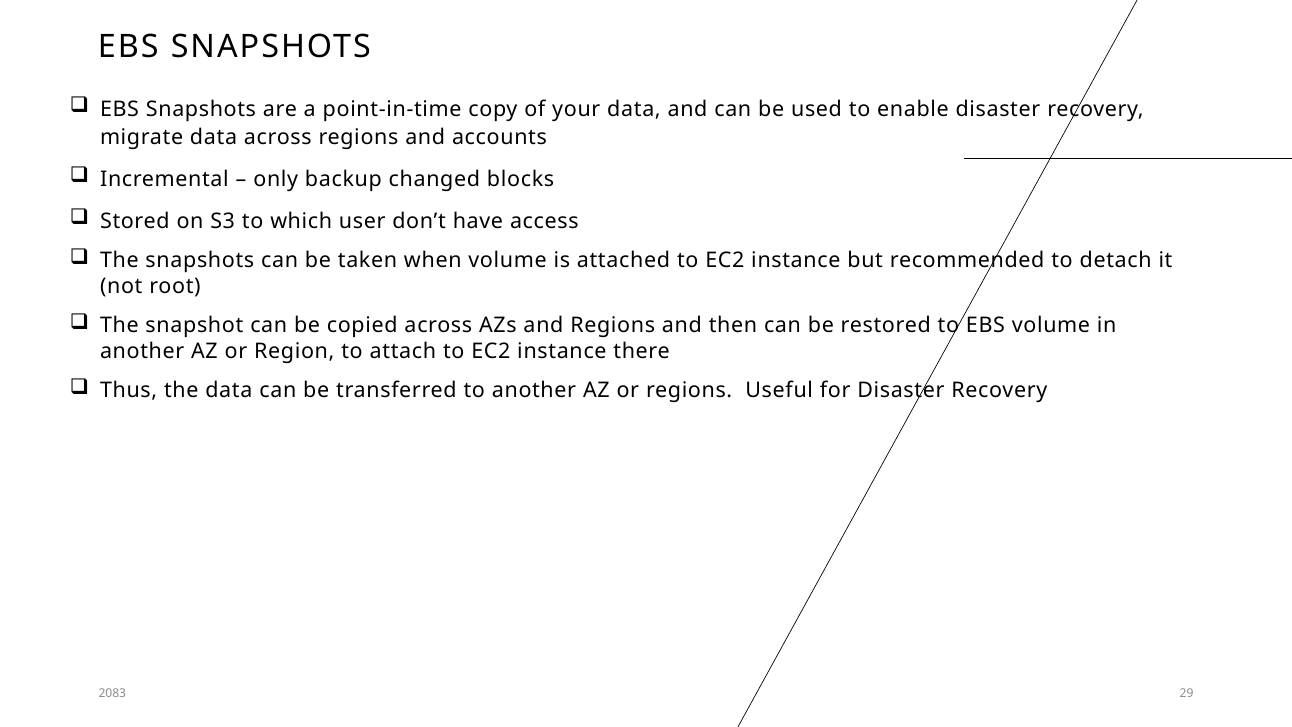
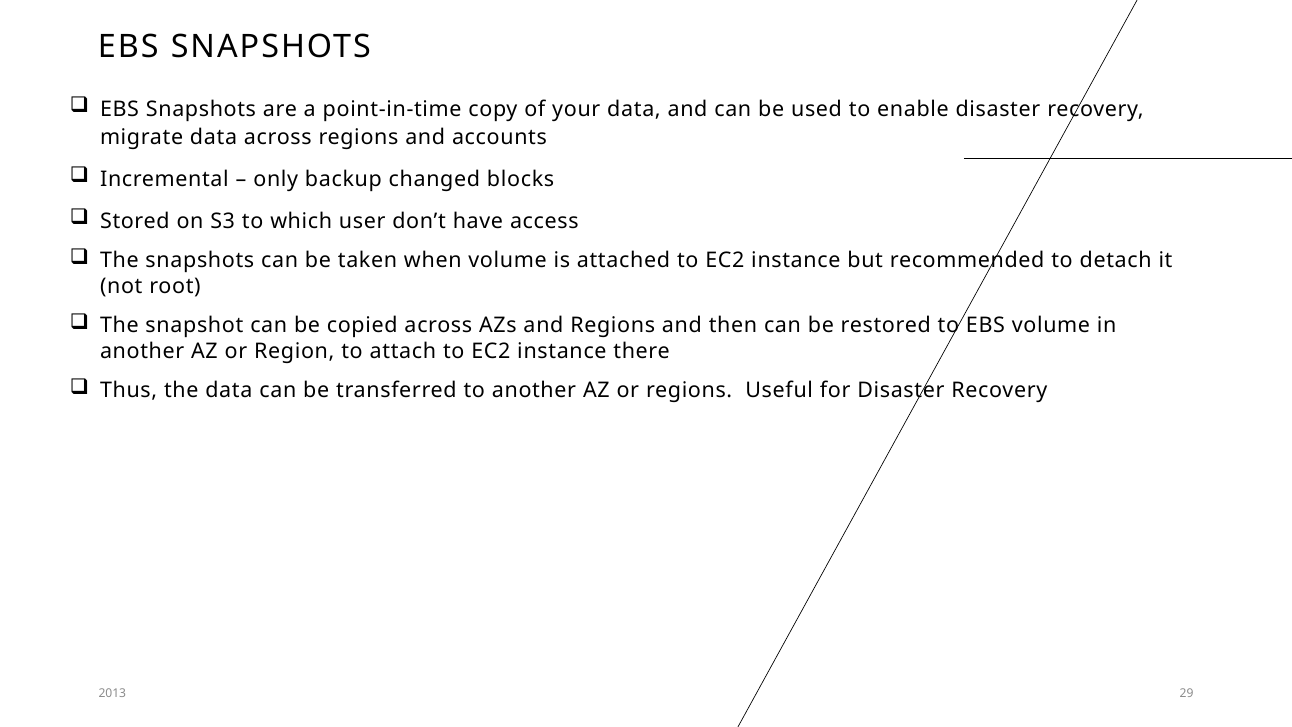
2083: 2083 -> 2013 (112, 694)
